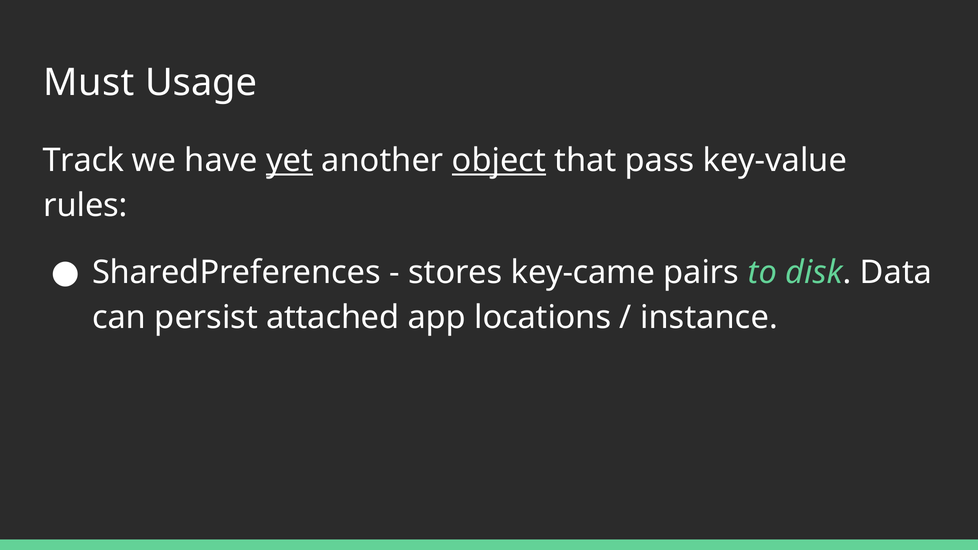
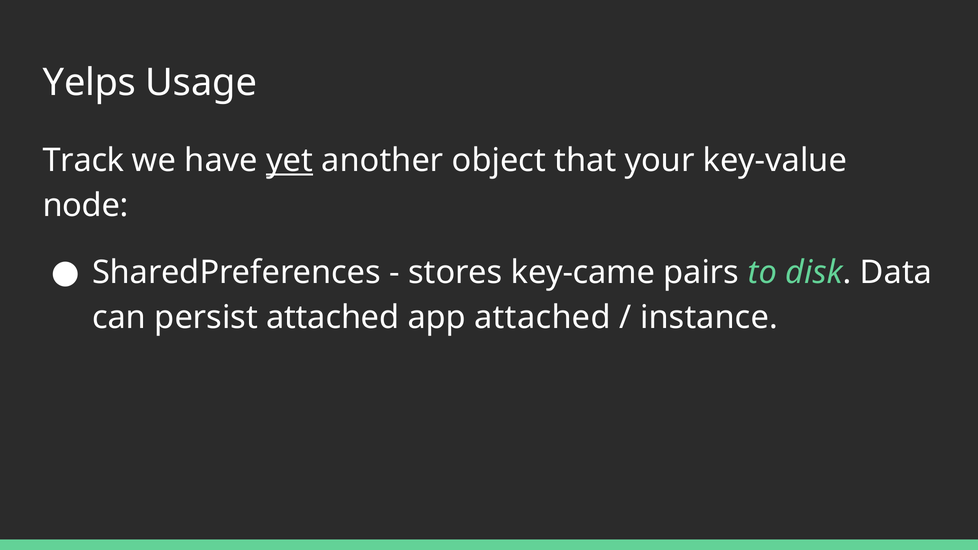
Must: Must -> Yelps (89, 83)
object underline: present -> none (499, 161)
pass: pass -> your (660, 161)
rules: rules -> node (86, 206)
app locations: locations -> attached (543, 317)
